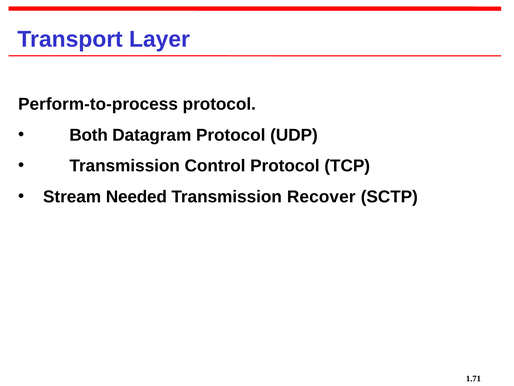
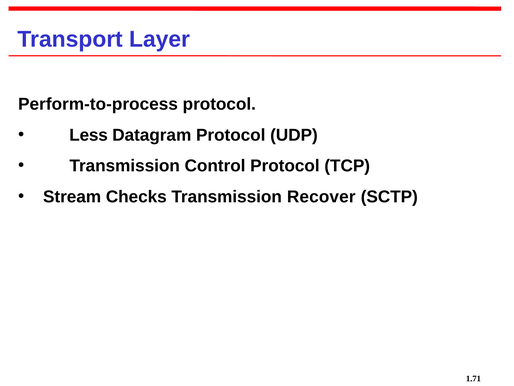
Both: Both -> Less (89, 135)
Needed: Needed -> Checks (136, 197)
